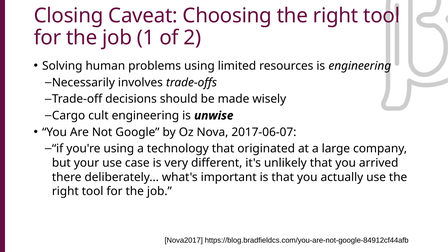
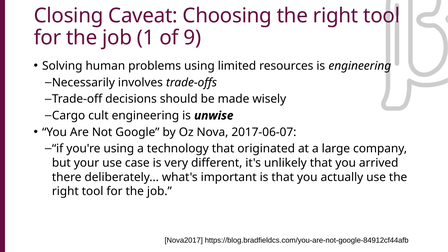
2: 2 -> 9 (192, 38)
